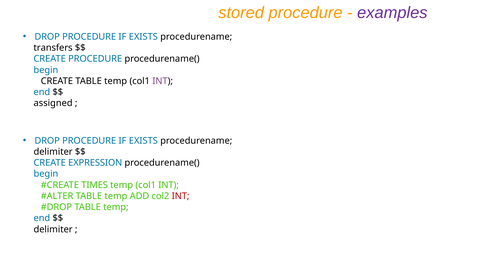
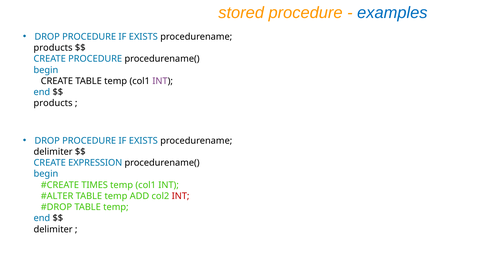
examples colour: purple -> blue (392, 13)
transfers: transfers -> products (53, 48)
assigned: assigned -> products (53, 103)
